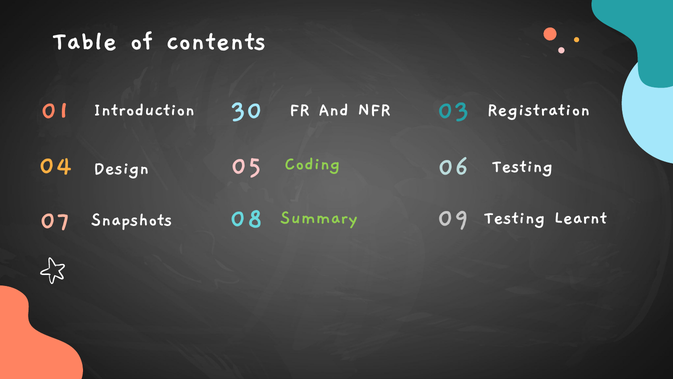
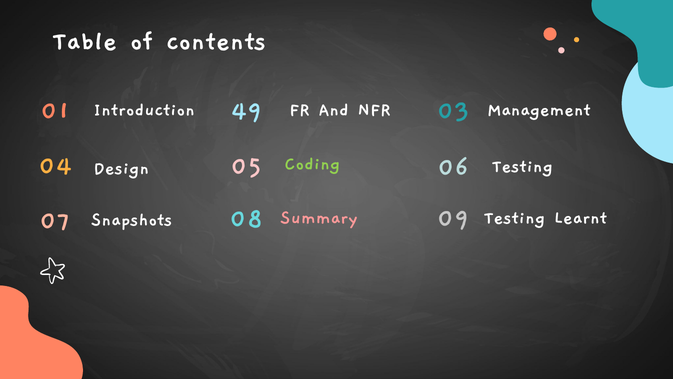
30: 30 -> 49 (247, 109)
Registration: Registration -> Management (539, 109)
Summary colour: light green -> pink (319, 217)
